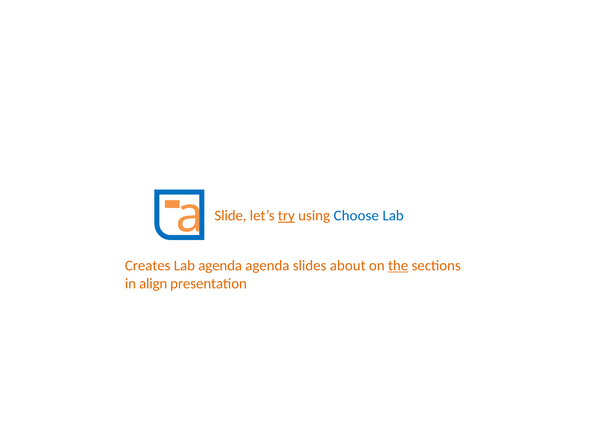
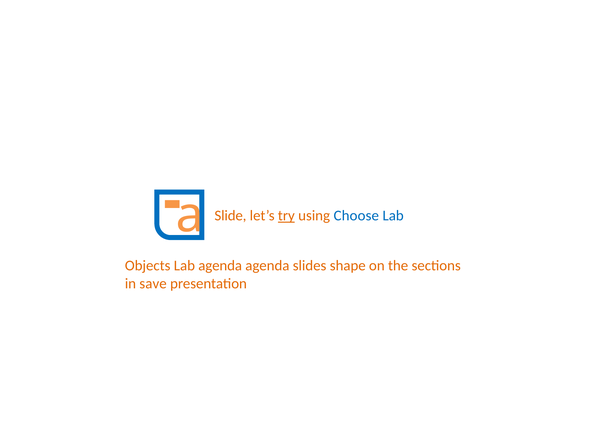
Creates: Creates -> Objects (148, 266)
about: about -> shape (348, 266)
the underline: present -> none (398, 266)
align: align -> save (153, 284)
